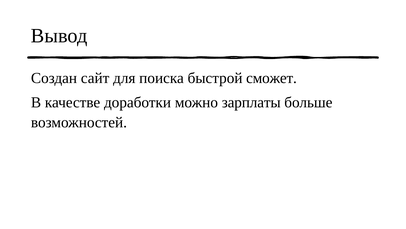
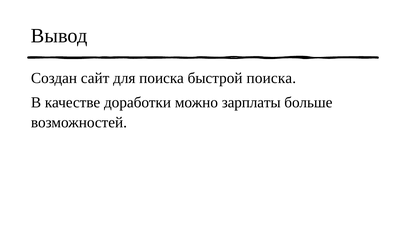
быстрой сможет: сможет -> поиска (271, 78)
